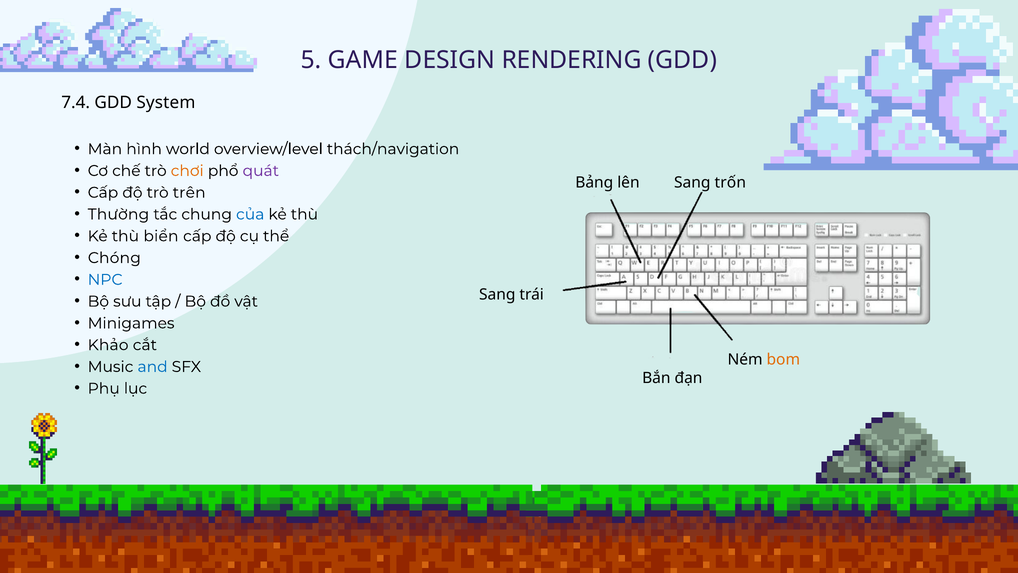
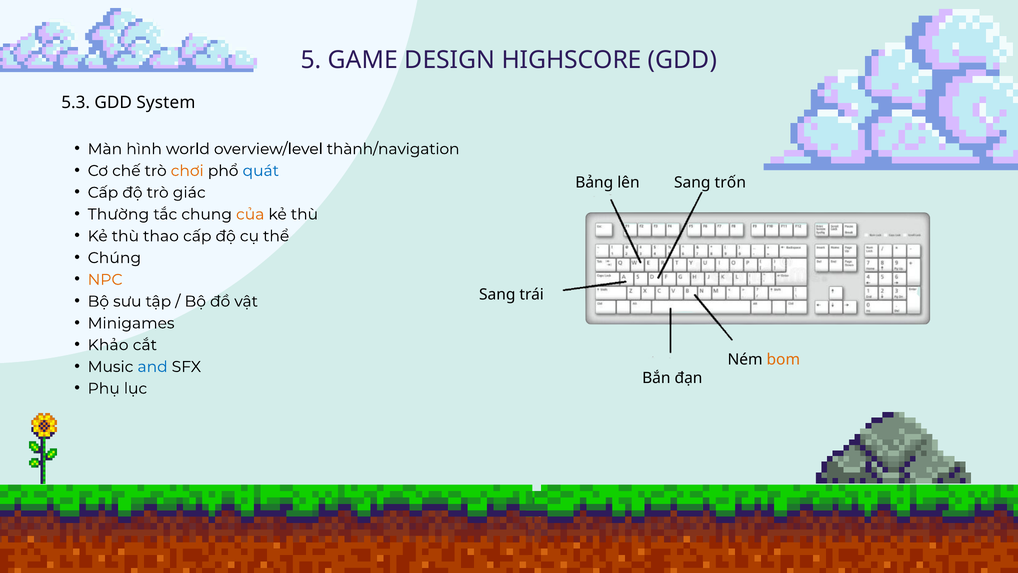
RENDERING: RENDERING -> HIGHSCORE (572, 60)
7.4: 7.4 -> 5.3 (76, 102)
thách/navigation: thách/navigation -> thành/navigation (393, 149)
quát colour: purple -> blue (261, 171)
trên: trên -> giác (189, 192)
của colour: blue -> orange (250, 214)
biển: biển -> thao (161, 236)
Chóng: Chóng -> Chúng (114, 258)
NPC colour: blue -> orange (105, 280)
